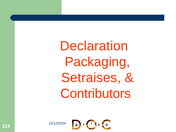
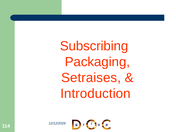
Declaration: Declaration -> Subscribing (94, 46)
Contributors: Contributors -> Introduction (95, 94)
